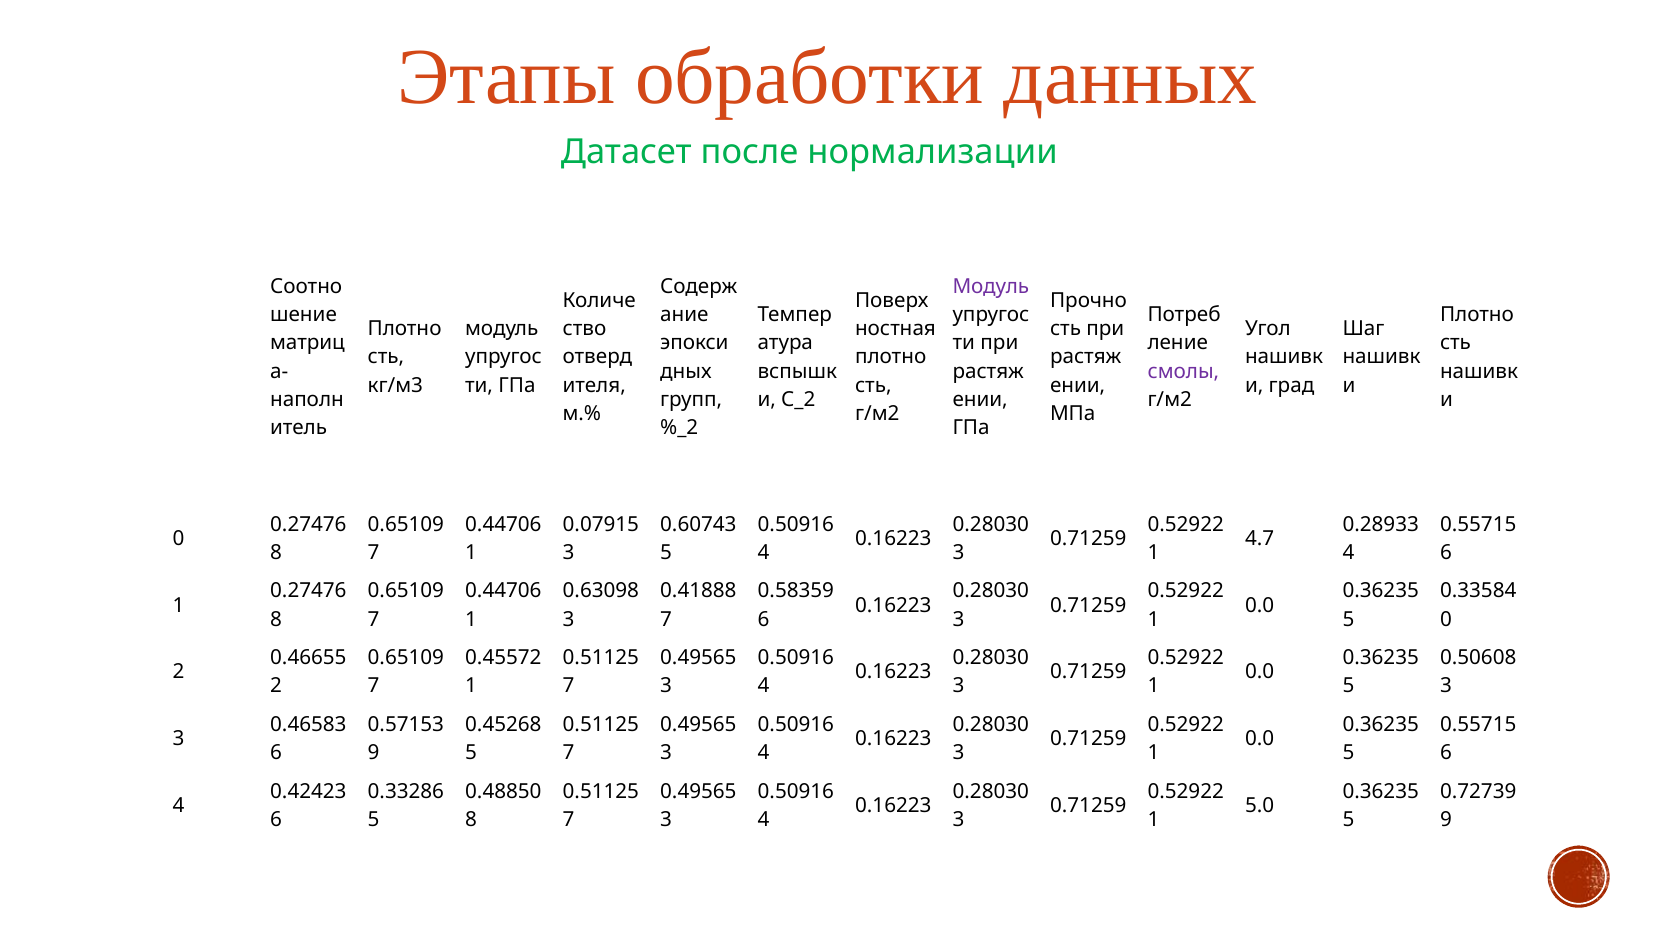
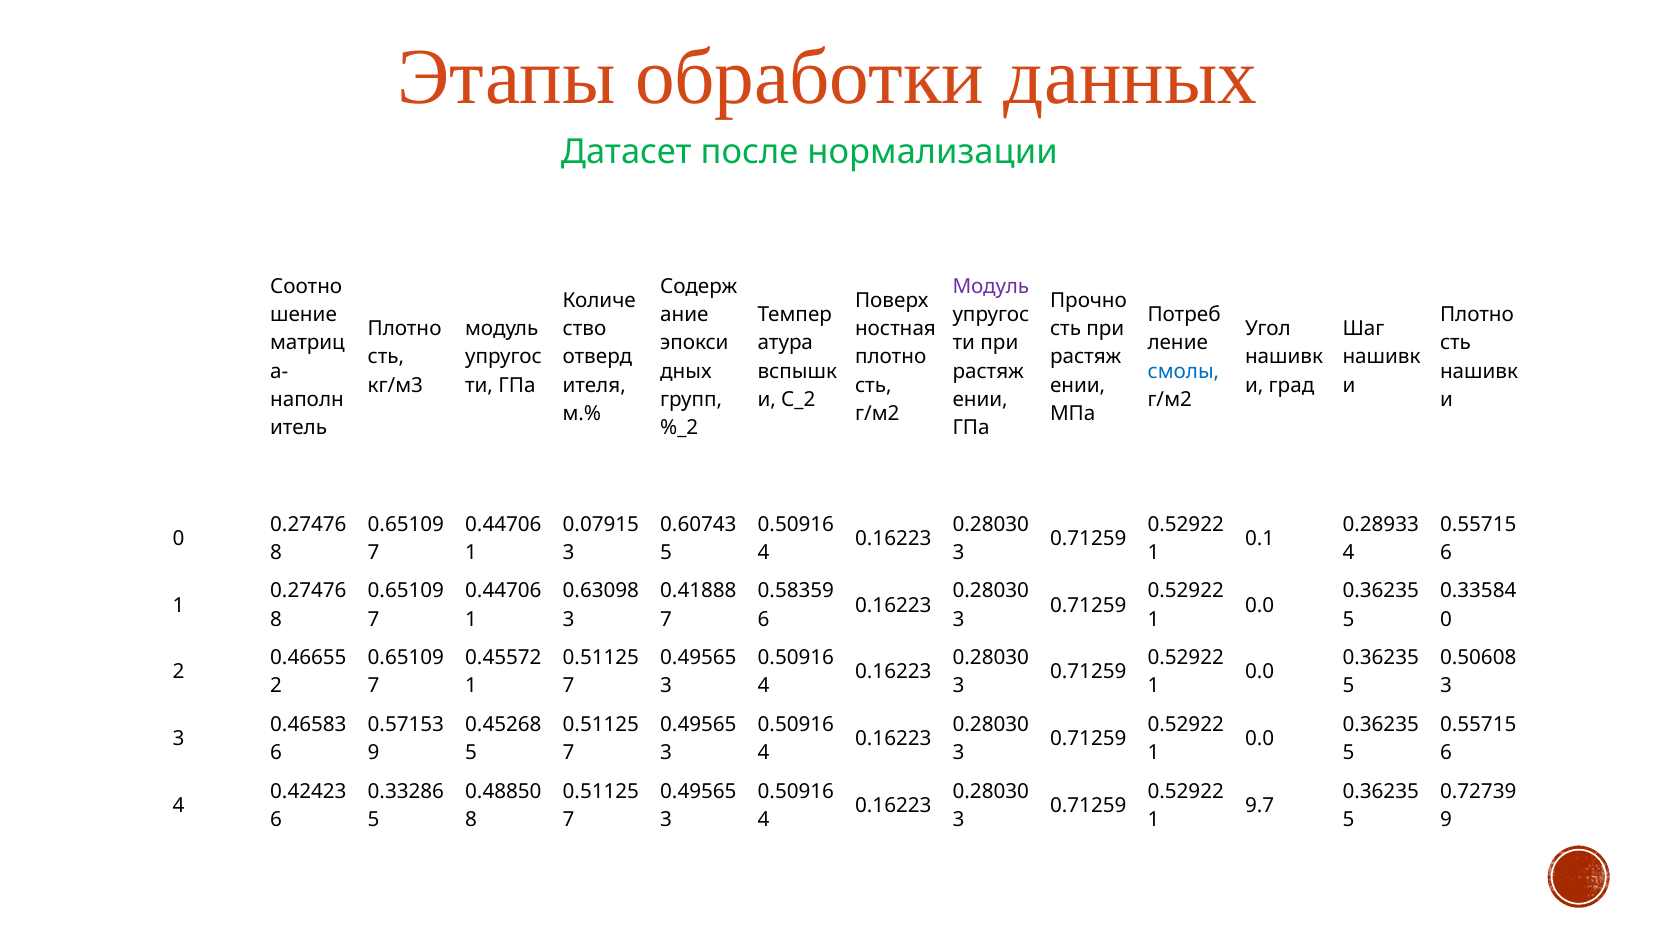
смолы colour: purple -> blue (1183, 371)
4.7: 4.7 -> 0.1 (1260, 538)
5.0: 5.0 -> 9.7 (1260, 805)
